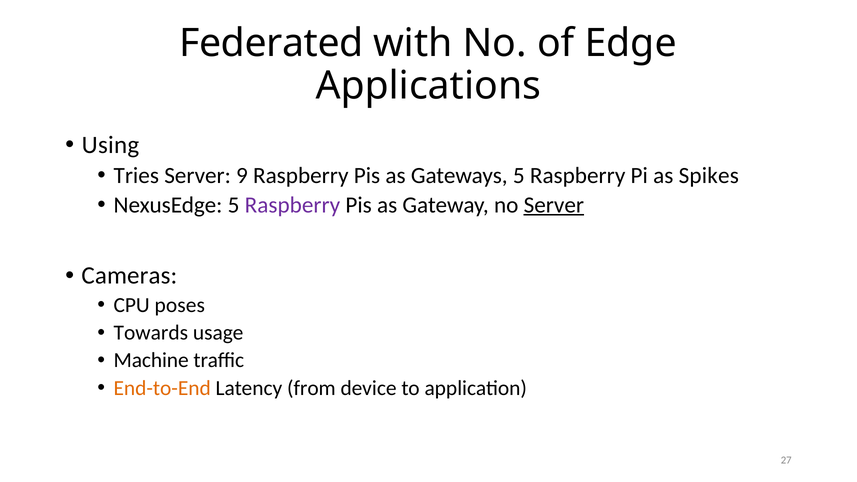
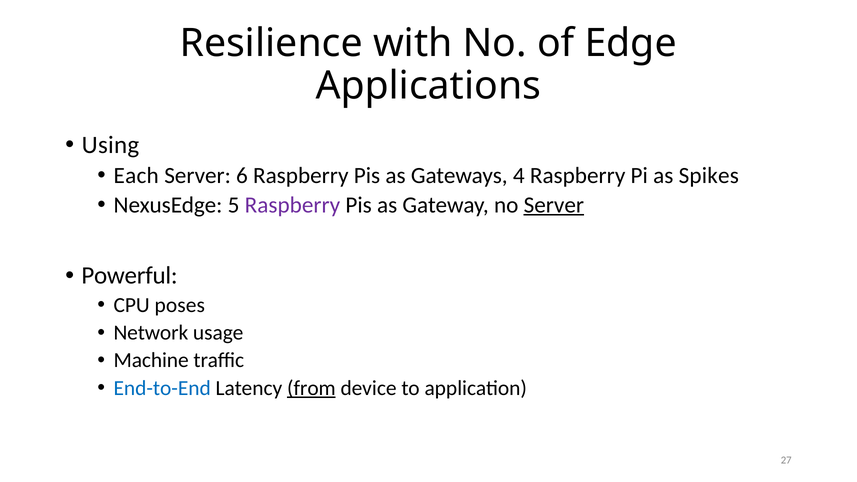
Federated: Federated -> Resilience (271, 43)
Tries: Tries -> Each (136, 175)
9: 9 -> 6 (242, 175)
Gateways 5: 5 -> 4 (519, 175)
Cameras: Cameras -> Powerful (130, 276)
Towards: Towards -> Network (151, 333)
End-to-End colour: orange -> blue (162, 388)
from underline: none -> present (311, 388)
